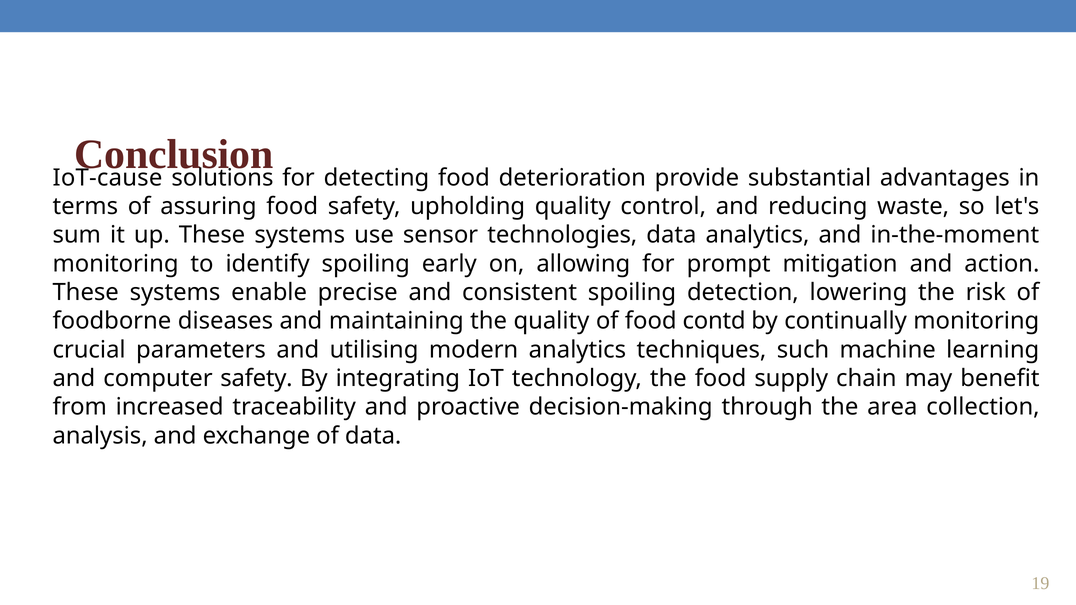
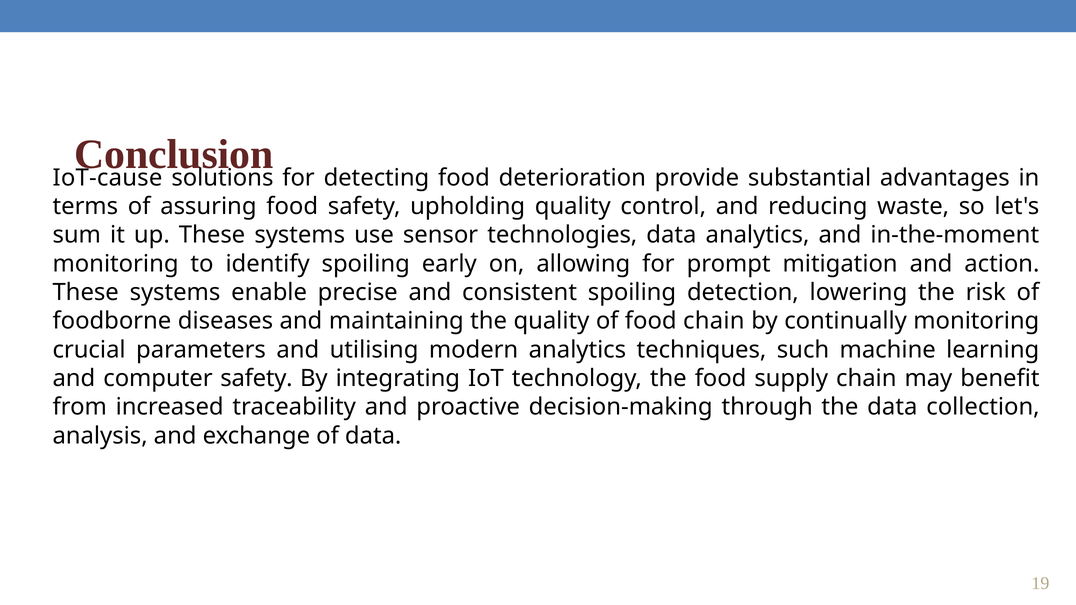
food contd: contd -> chain (714, 321)
the area: area -> data (892, 407)
